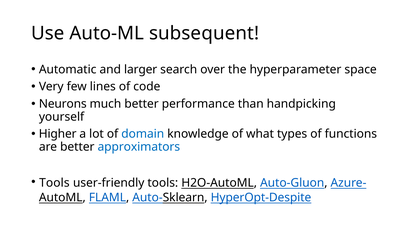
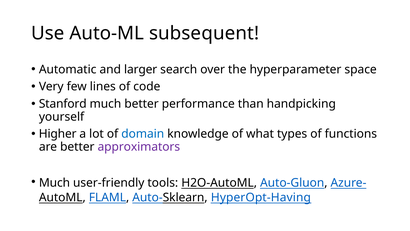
Neurons: Neurons -> Stanford (63, 104)
approximators colour: blue -> purple (139, 147)
Tools: Tools -> Much (54, 182)
HyperOpt-Despite: HyperOpt-Despite -> HyperOpt-Having (261, 197)
